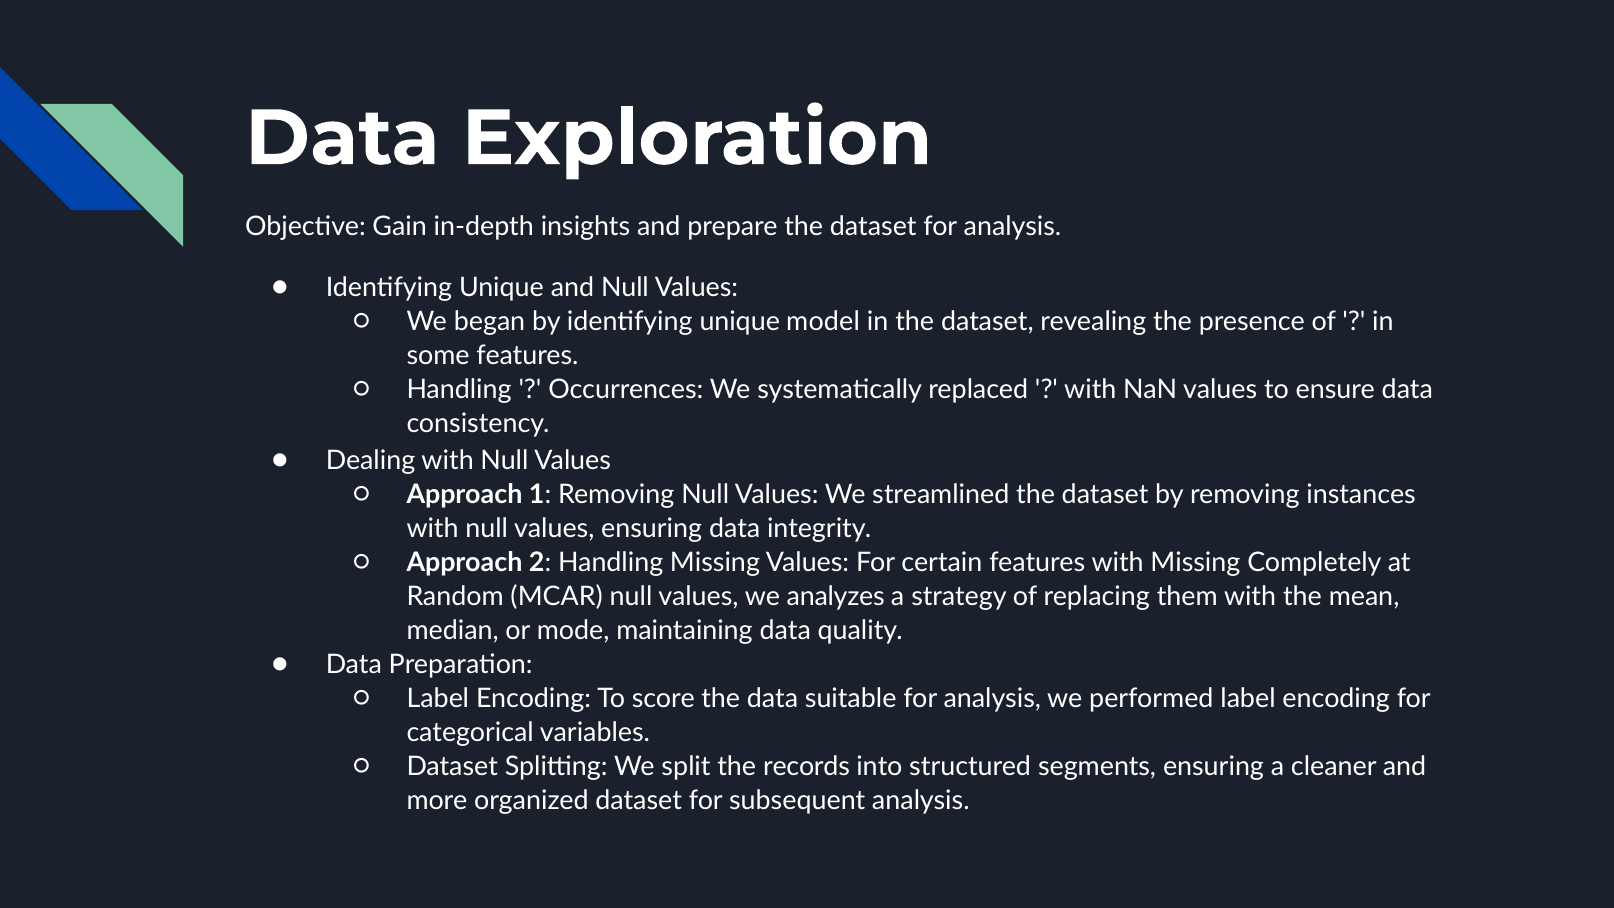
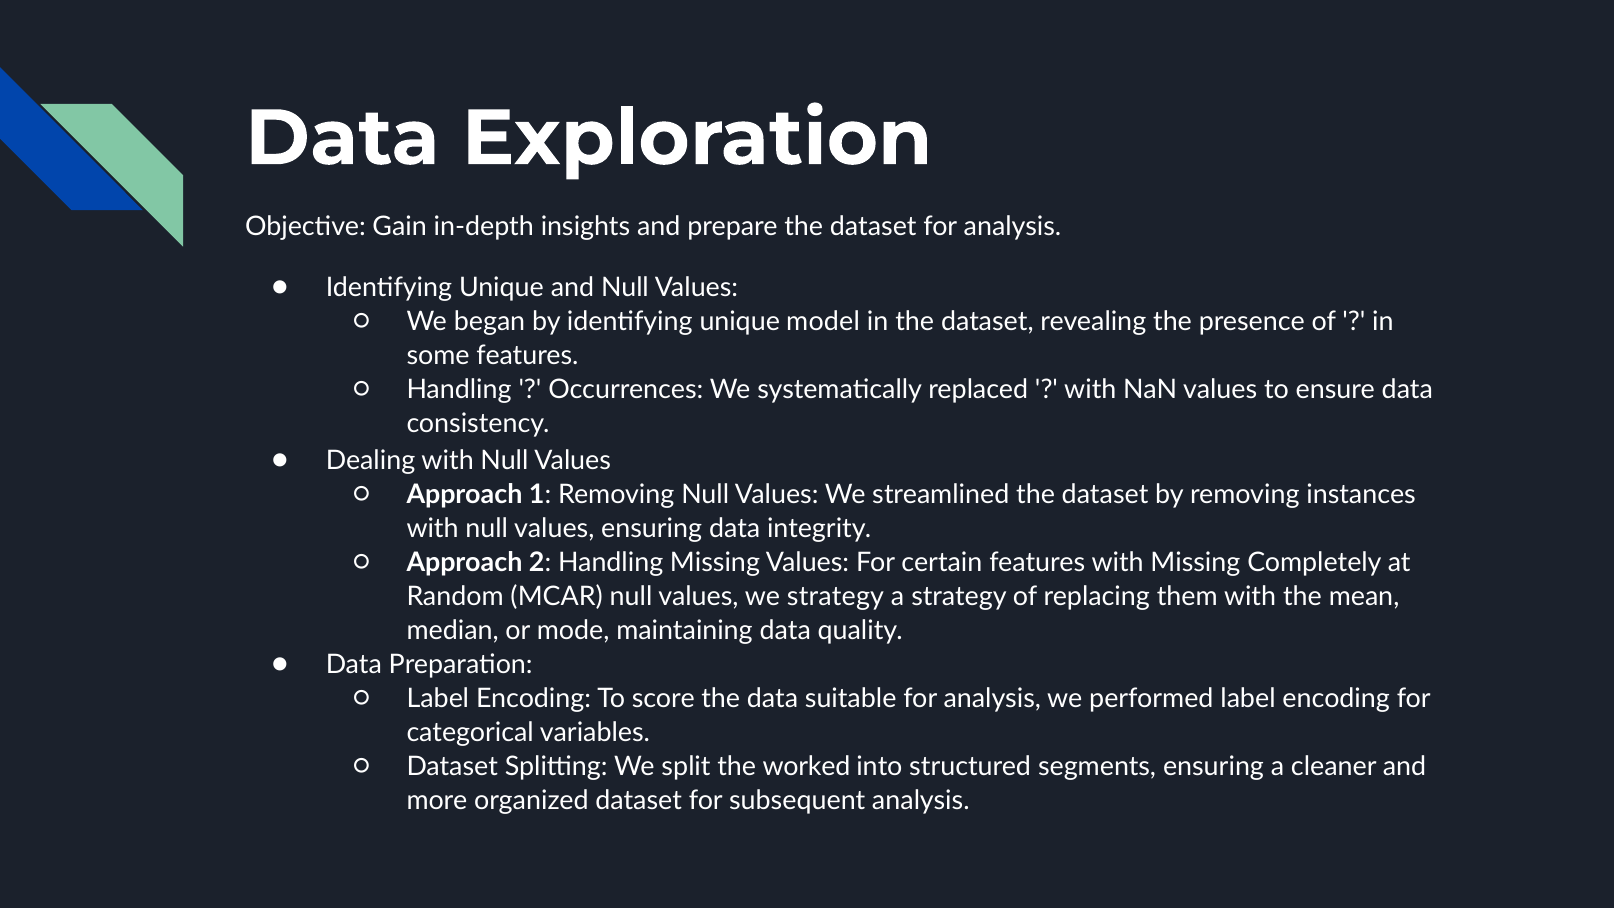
we analyzes: analyzes -> strategy (835, 597)
records: records -> worked (806, 767)
